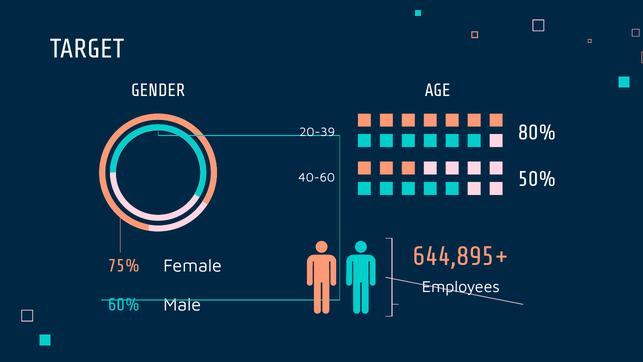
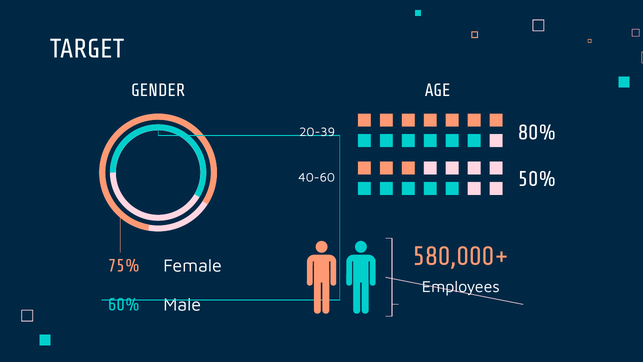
644,895+: 644,895+ -> 580,000+ (461, 256)
